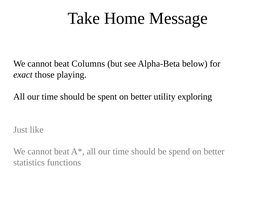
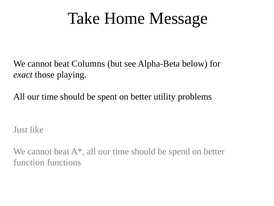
exploring: exploring -> problems (195, 96)
statistics: statistics -> function (29, 162)
